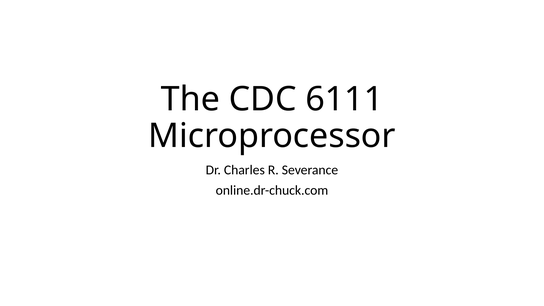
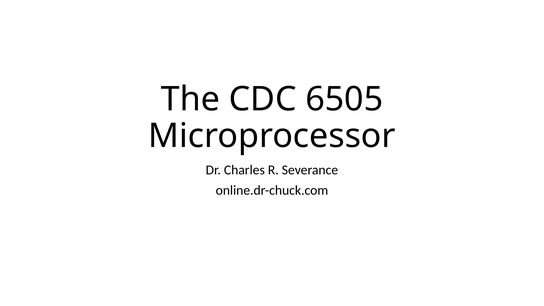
6111: 6111 -> 6505 (344, 99)
